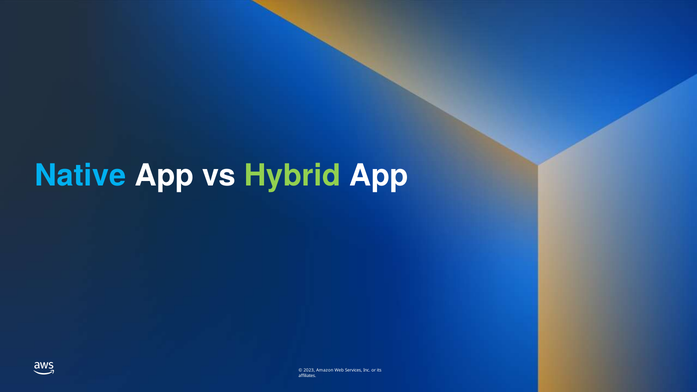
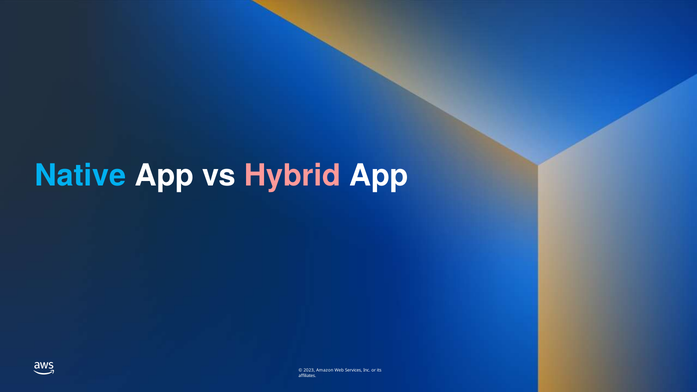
Hybrid colour: light green -> pink (293, 176)
